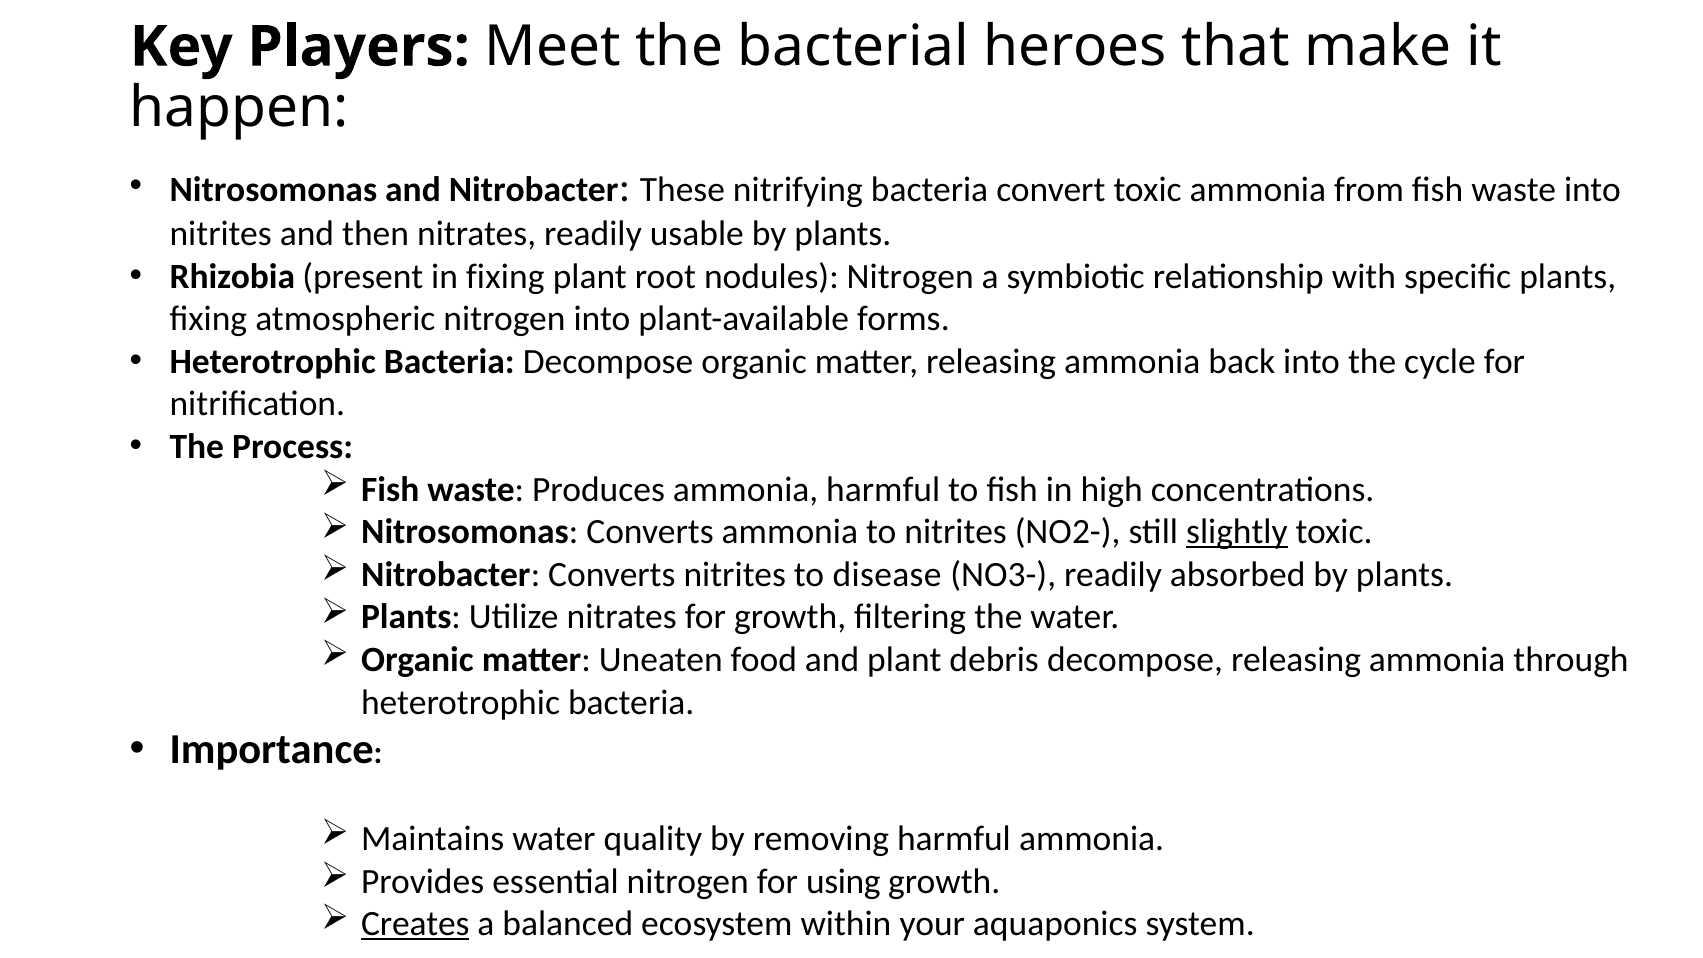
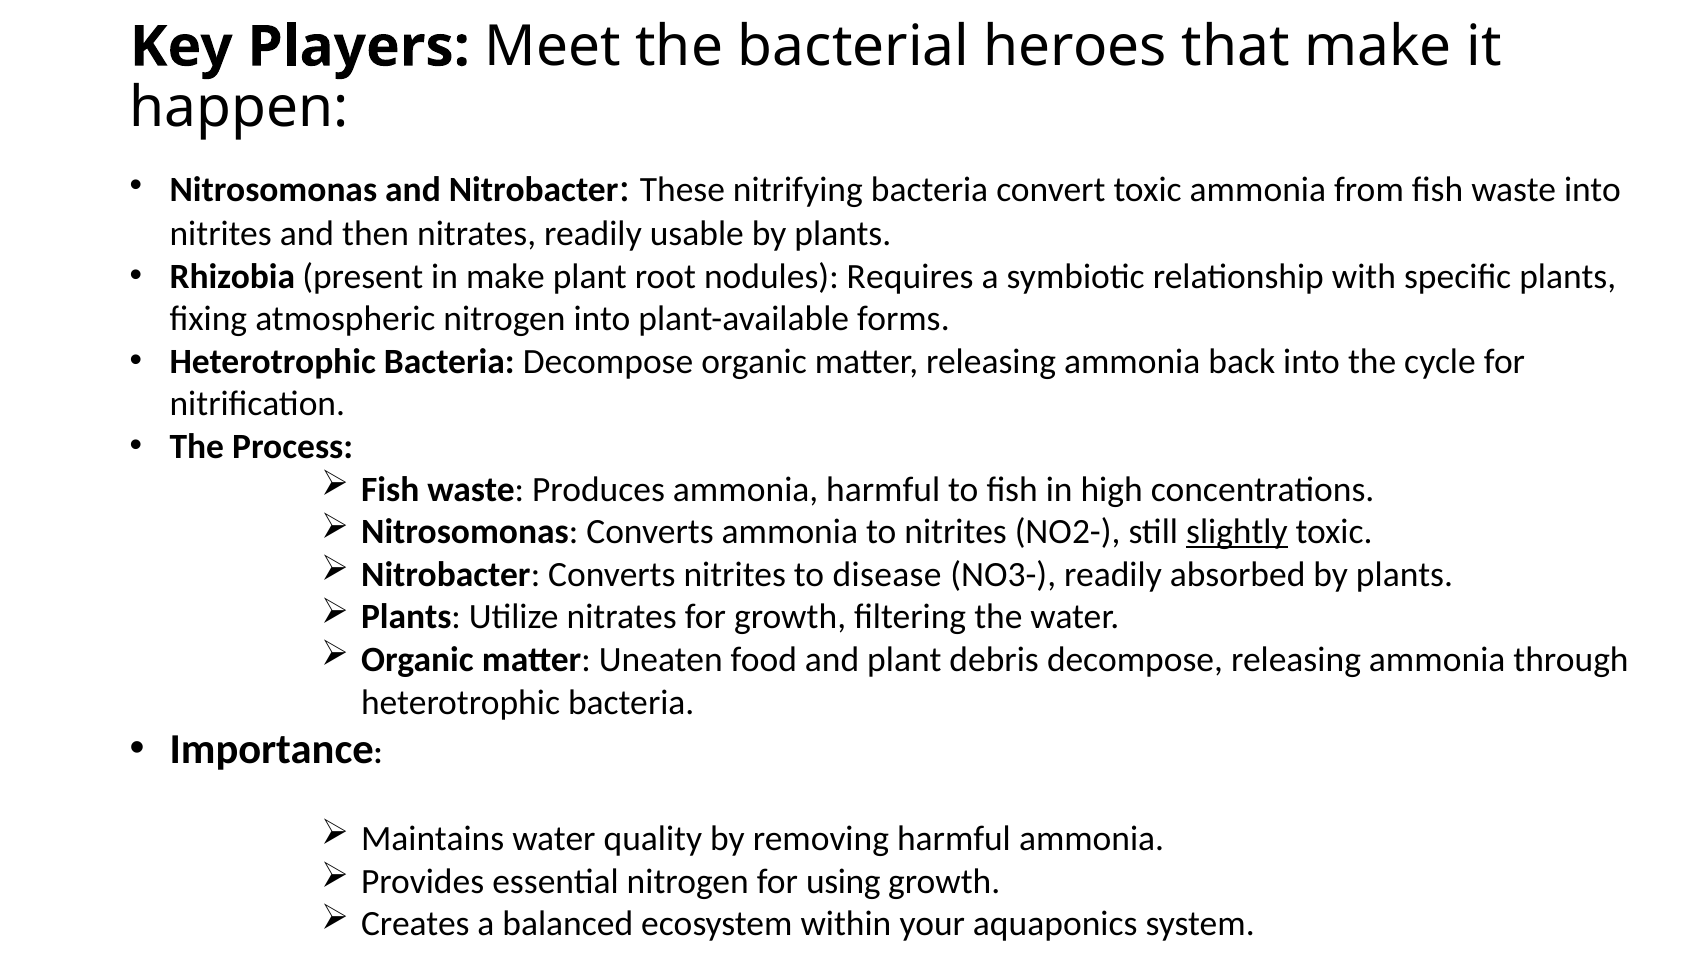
in fixing: fixing -> make (505, 276)
nodules Nitrogen: Nitrogen -> Requires (910, 276)
Creates underline: present -> none (415, 924)
